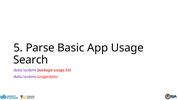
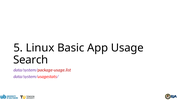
Parse: Parse -> Linux (40, 48)
